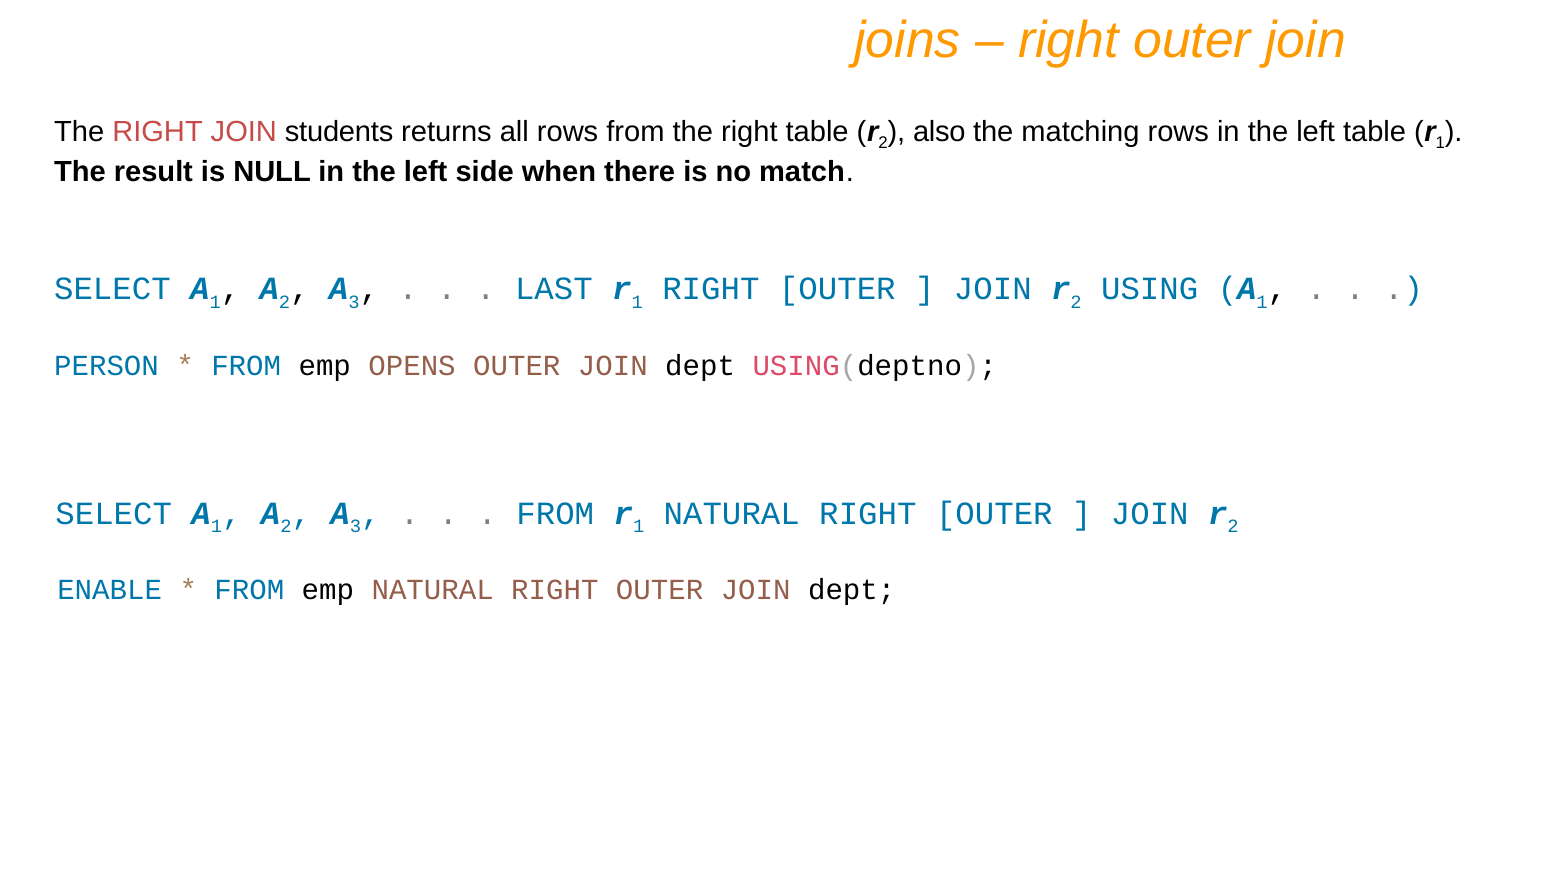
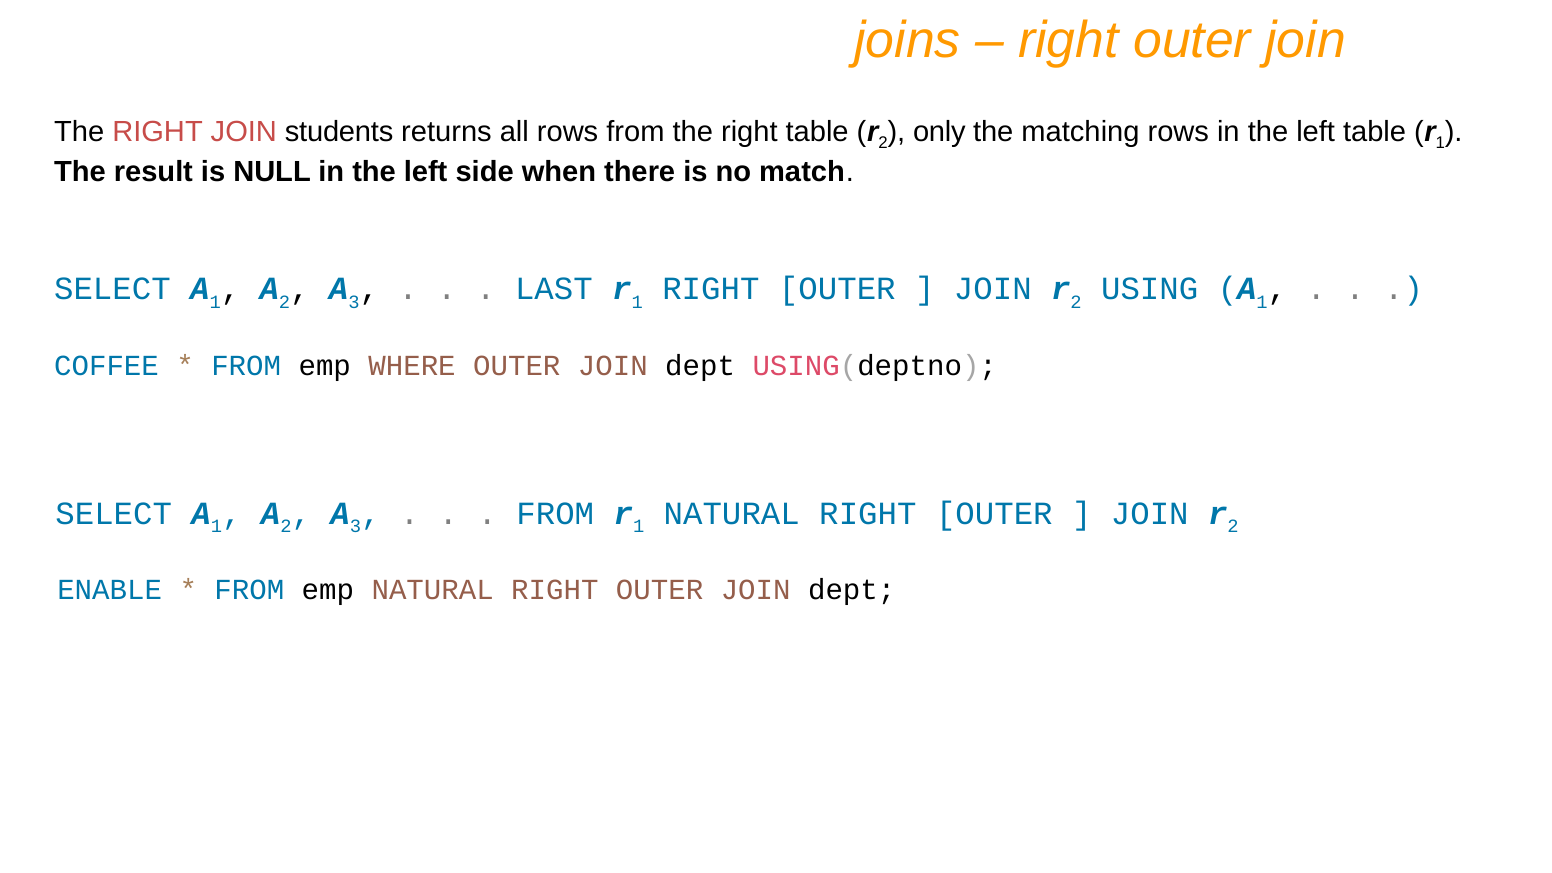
also: also -> only (939, 132)
PERSON: PERSON -> COFFEE (107, 366)
OPENS: OPENS -> WHERE (412, 366)
